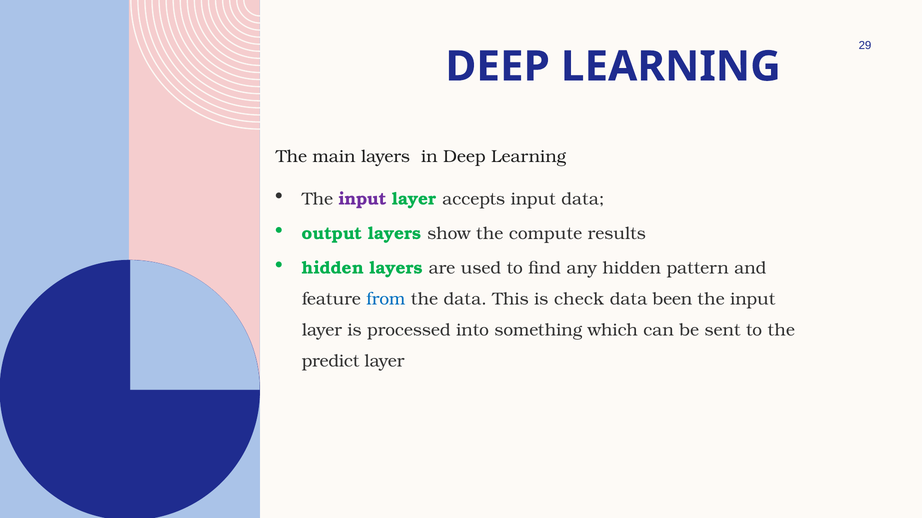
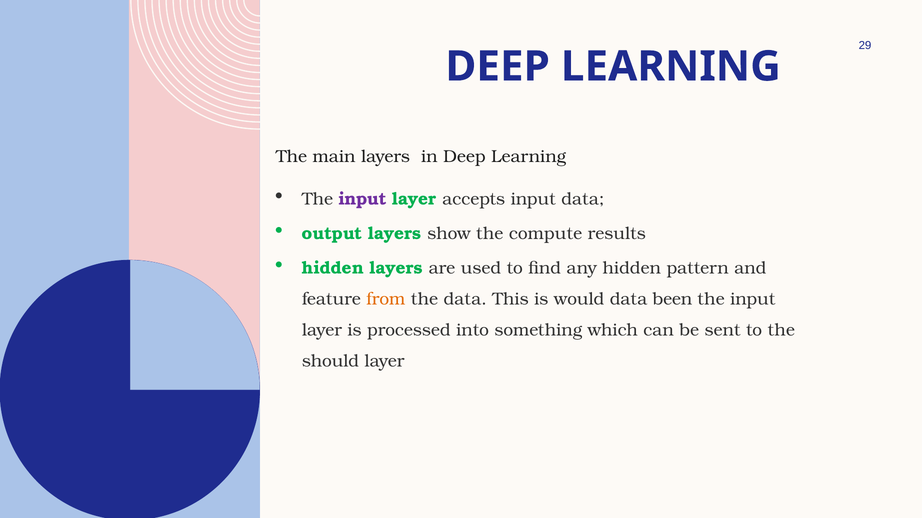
from colour: blue -> orange (386, 299)
check: check -> would (579, 299)
predict: predict -> should (330, 362)
